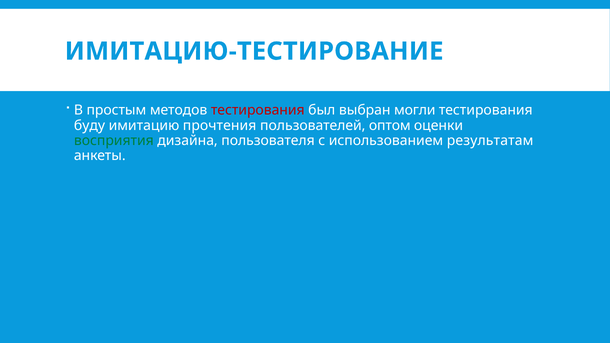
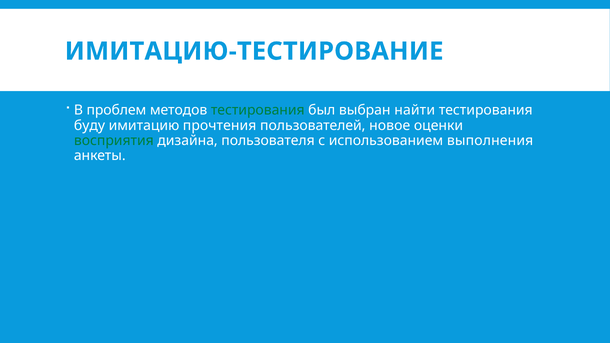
простым: простым -> проблем (116, 110)
тестирования colour: red -> green (258, 110)
могли: могли -> найти (415, 110)
оптом: оптом -> новое (390, 125)
результатам: результатам -> выполнения (490, 141)
